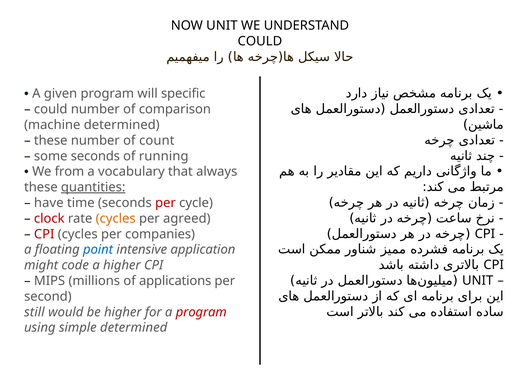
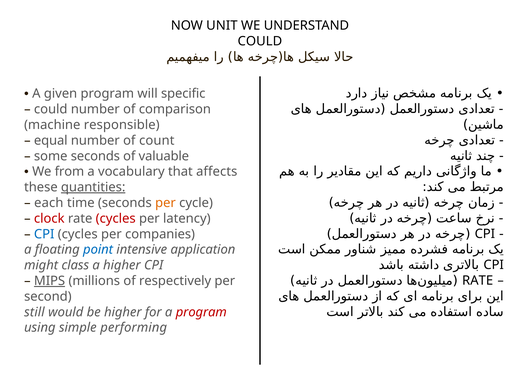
machine determined: determined -> responsible (122, 125)
these: these -> equal (51, 140)
running: running -> valuable (164, 156)
always: always -> affects (217, 172)
have: have -> each (49, 203)
per colour: red -> orange (165, 203)
cycles colour: orange -> red (116, 218)
agreed: agreed -> latency (187, 218)
CPI colour: red -> blue (44, 234)
code: code -> class (75, 265)
UNIT: UNIT -> RATE (478, 281)
MIPS underline: none -> present (50, 281)
applications: applications -> respectively (175, 281)
simple determined: determined -> performing (134, 328)
